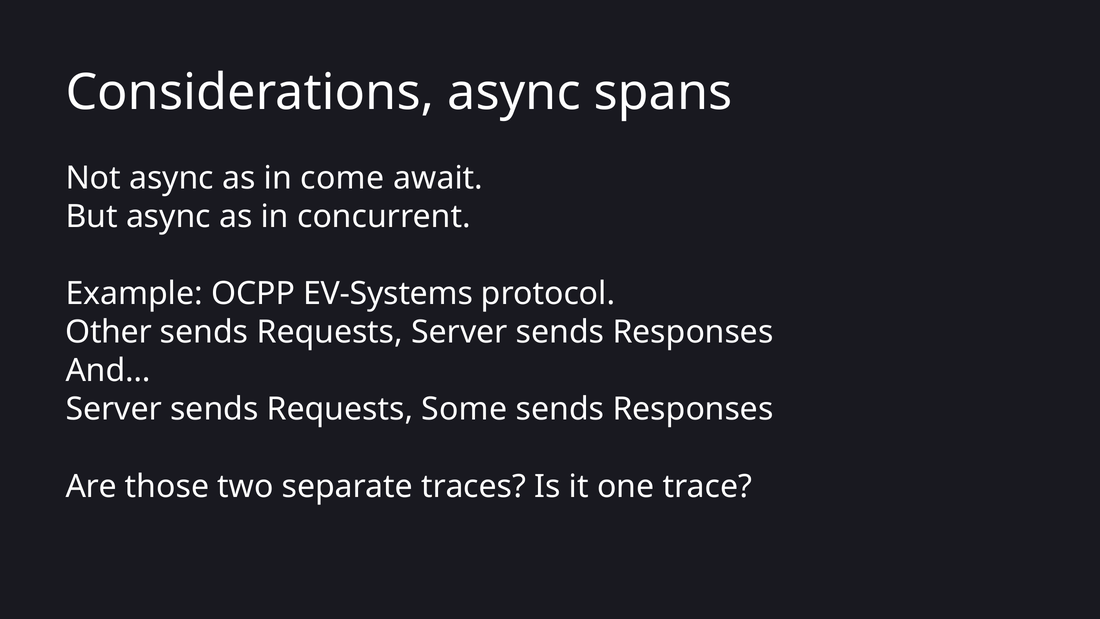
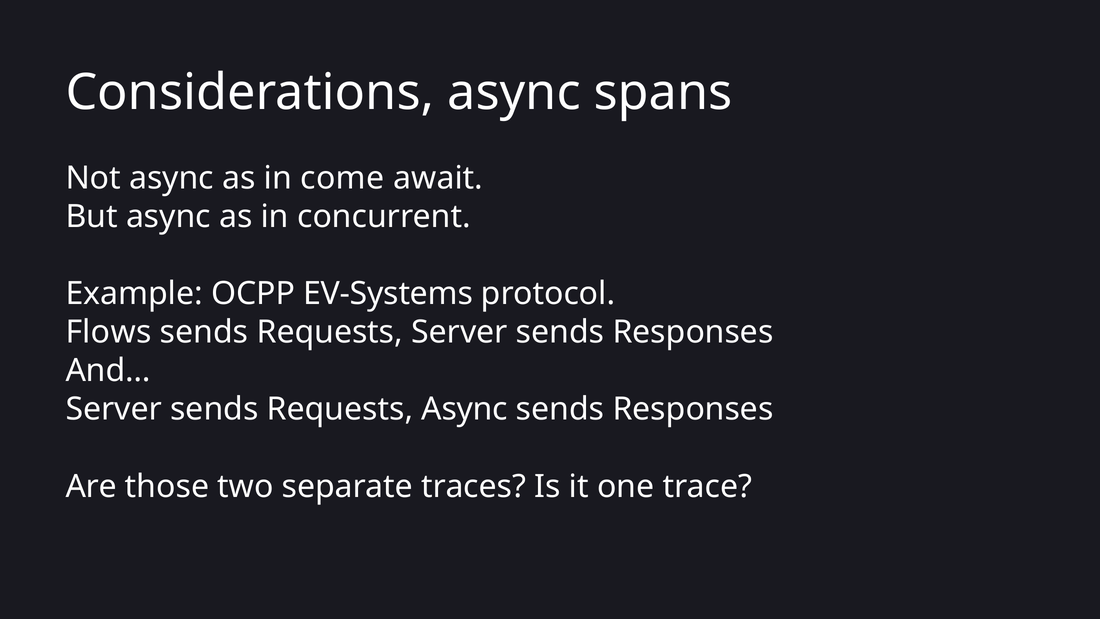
Other: Other -> Flows (108, 332)
Requests Some: Some -> Async (465, 409)
